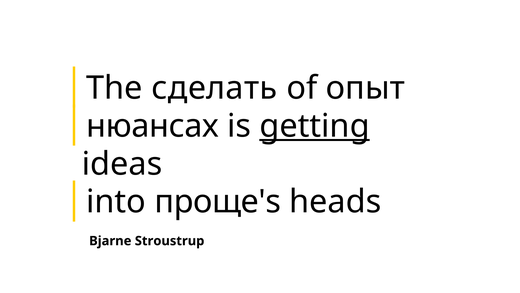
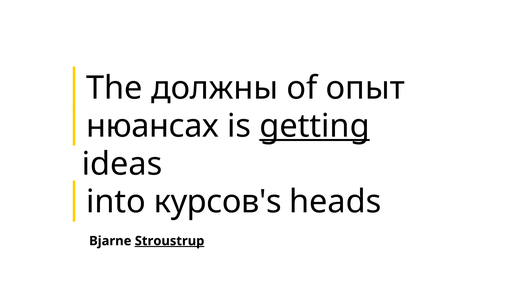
сделать: сделать -> должны (215, 88)
проще's: проще's -> курсов's (218, 202)
Stroustrup underline: none -> present (170, 241)
